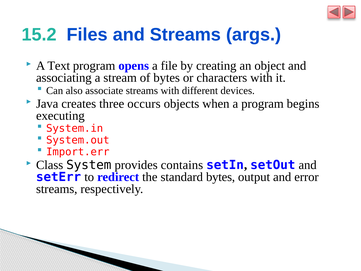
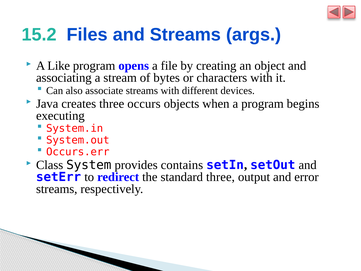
Text: Text -> Like (59, 66)
Import.err: Import.err -> Occurs.err (78, 152)
standard bytes: bytes -> three (220, 177)
